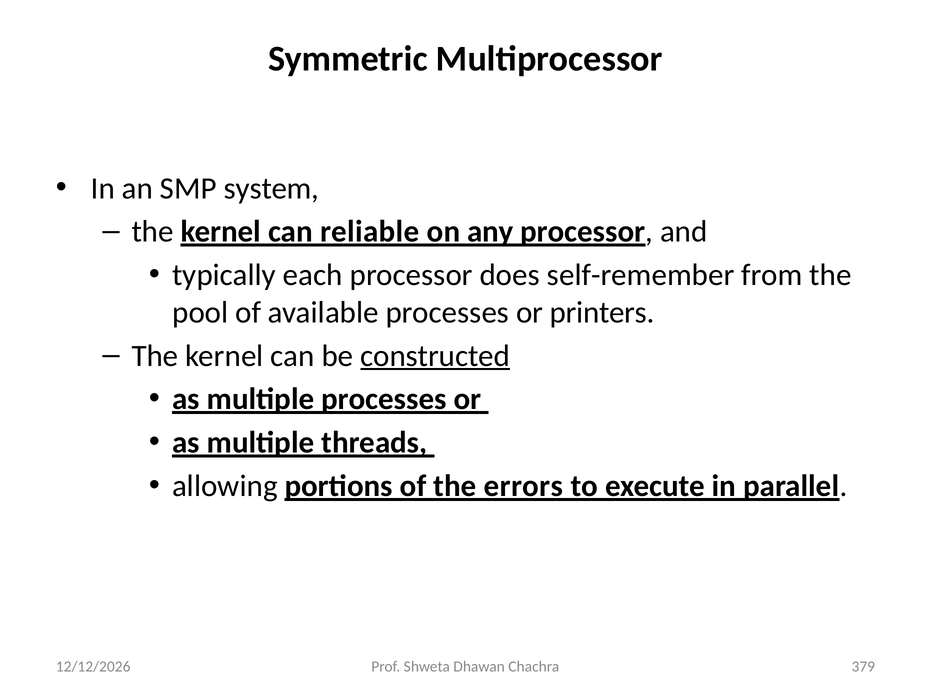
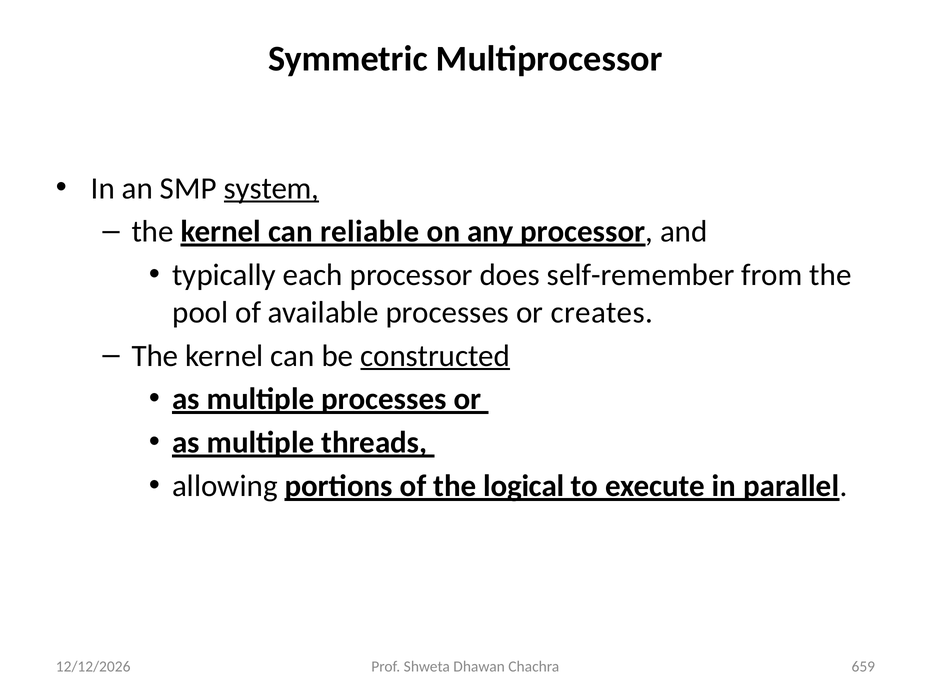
system underline: none -> present (272, 188)
printers: printers -> creates (602, 312)
errors: errors -> logical (524, 486)
379: 379 -> 659 (863, 667)
